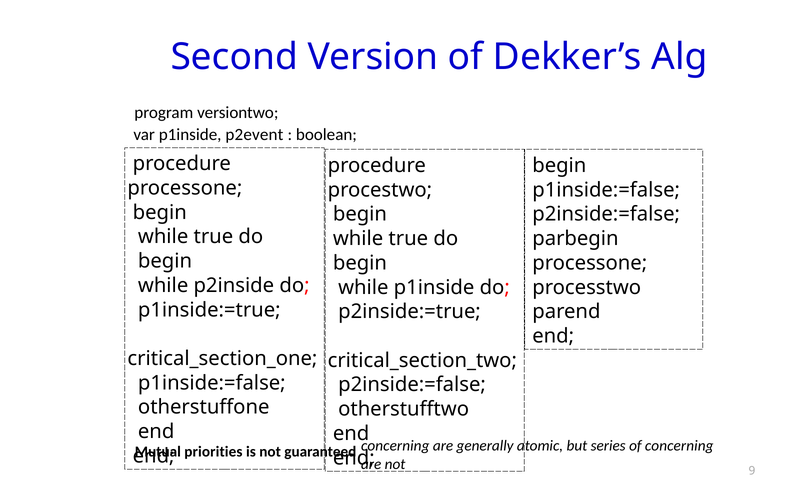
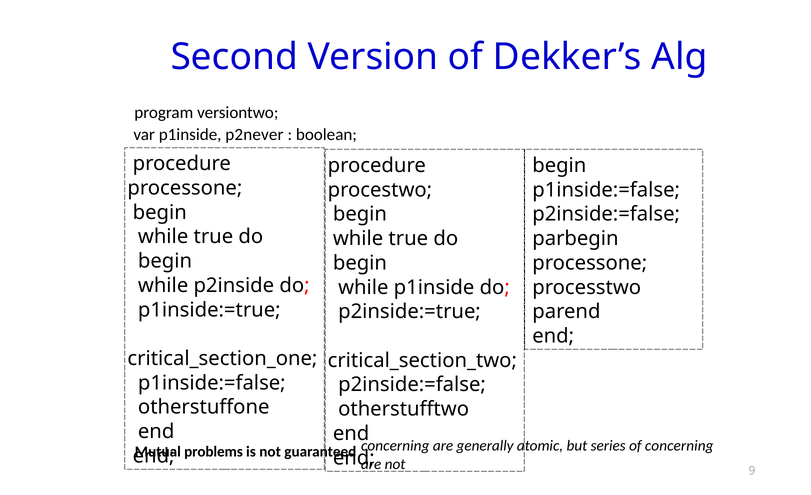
p2event: p2event -> p2never (254, 135)
priorities: priorities -> problems (214, 451)
